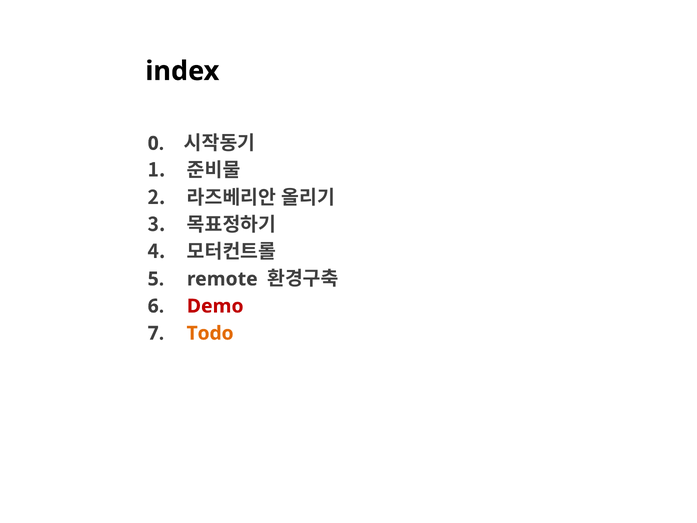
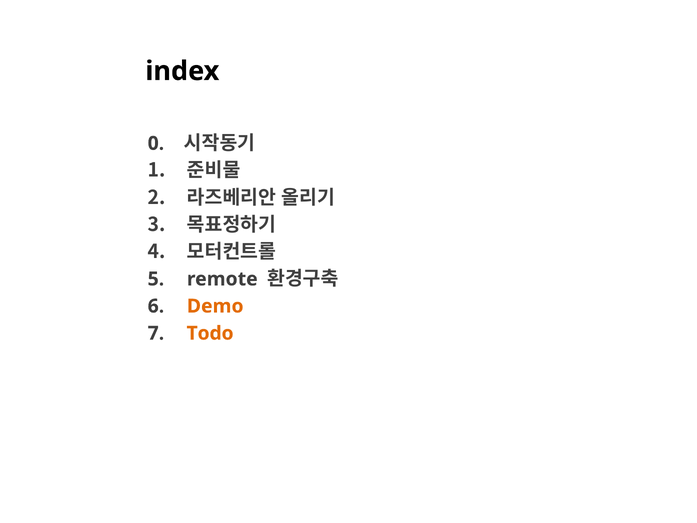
Demo colour: red -> orange (215, 306)
